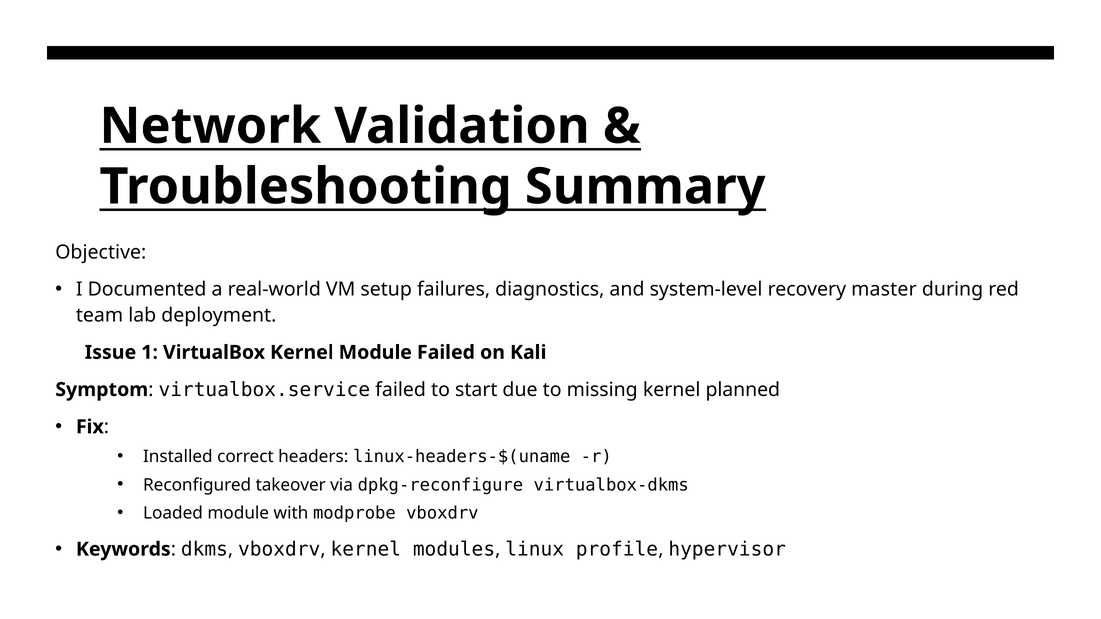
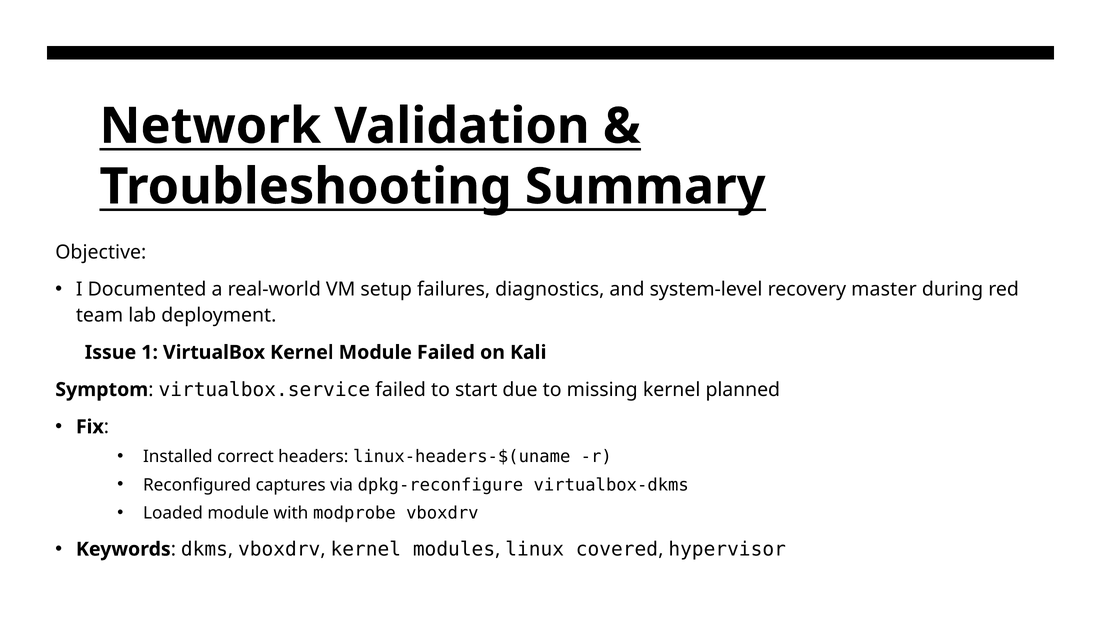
takeover: takeover -> captures (291, 485)
profile: profile -> covered (617, 550)
